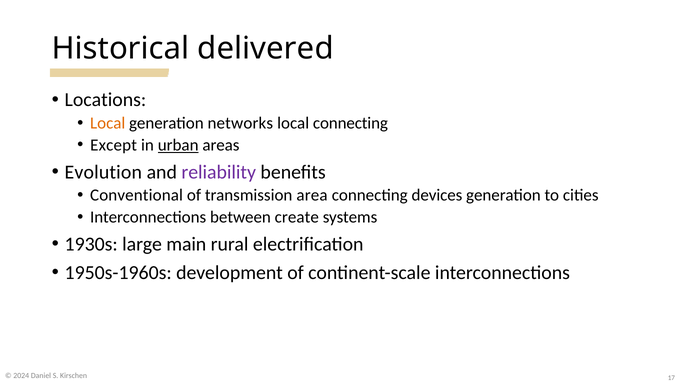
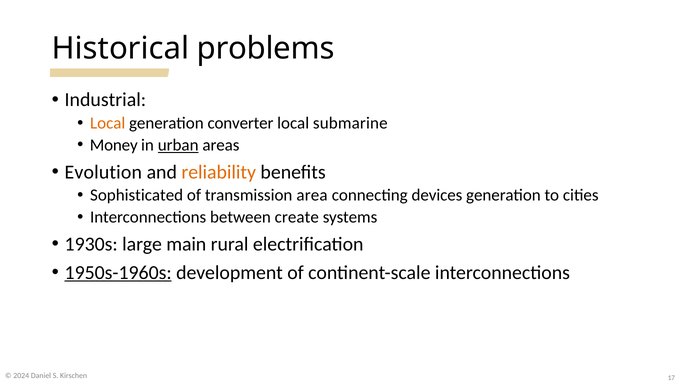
delivered: delivered -> problems (266, 48)
Locations: Locations -> Industrial (105, 100)
networks: networks -> converter (240, 123)
local connecting: connecting -> submarine (350, 123)
Except: Except -> Money (114, 145)
reliability colour: purple -> orange (219, 172)
Conventional: Conventional -> Sophisticated (137, 196)
1950s-1960s underline: none -> present (118, 273)
